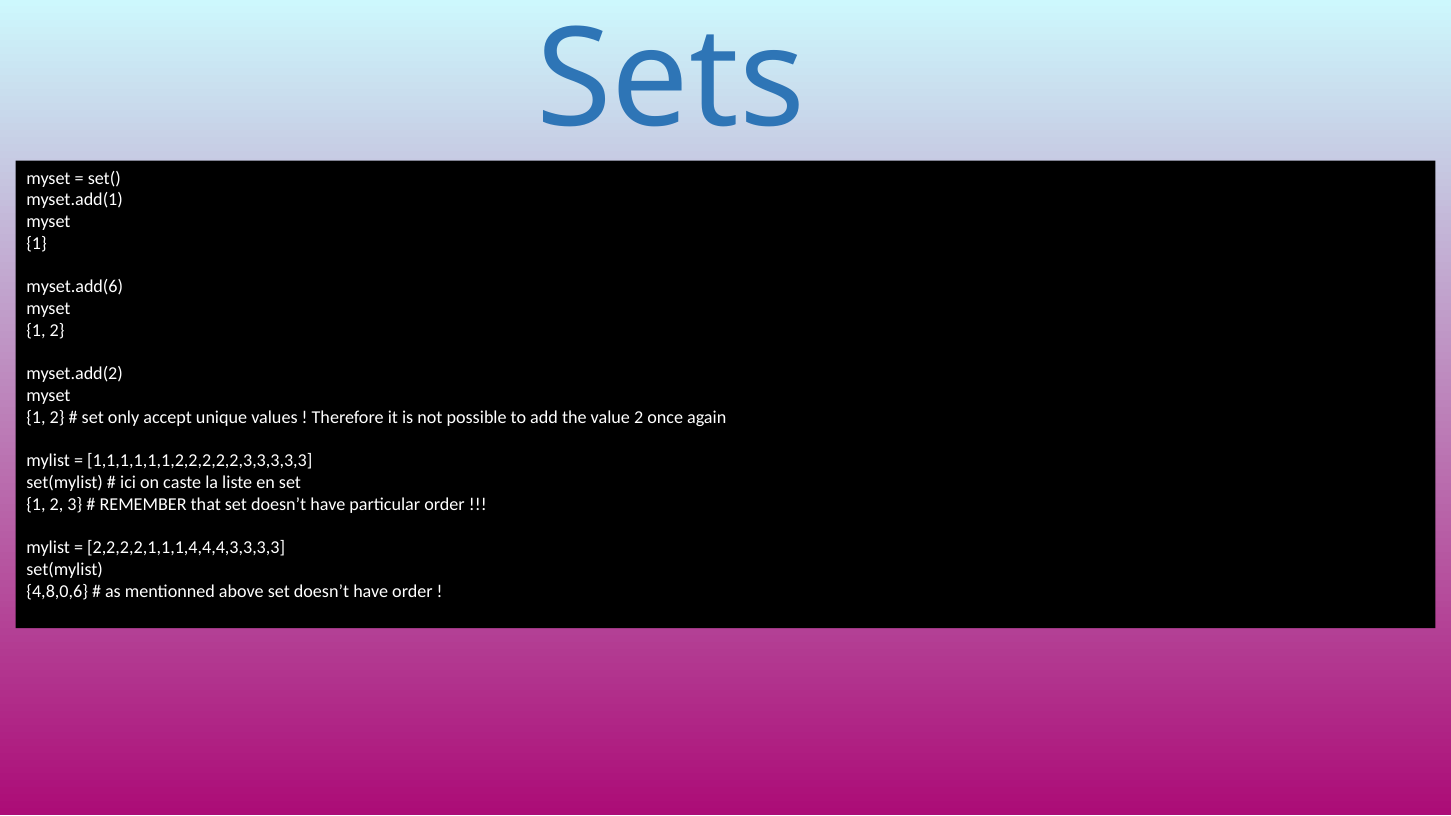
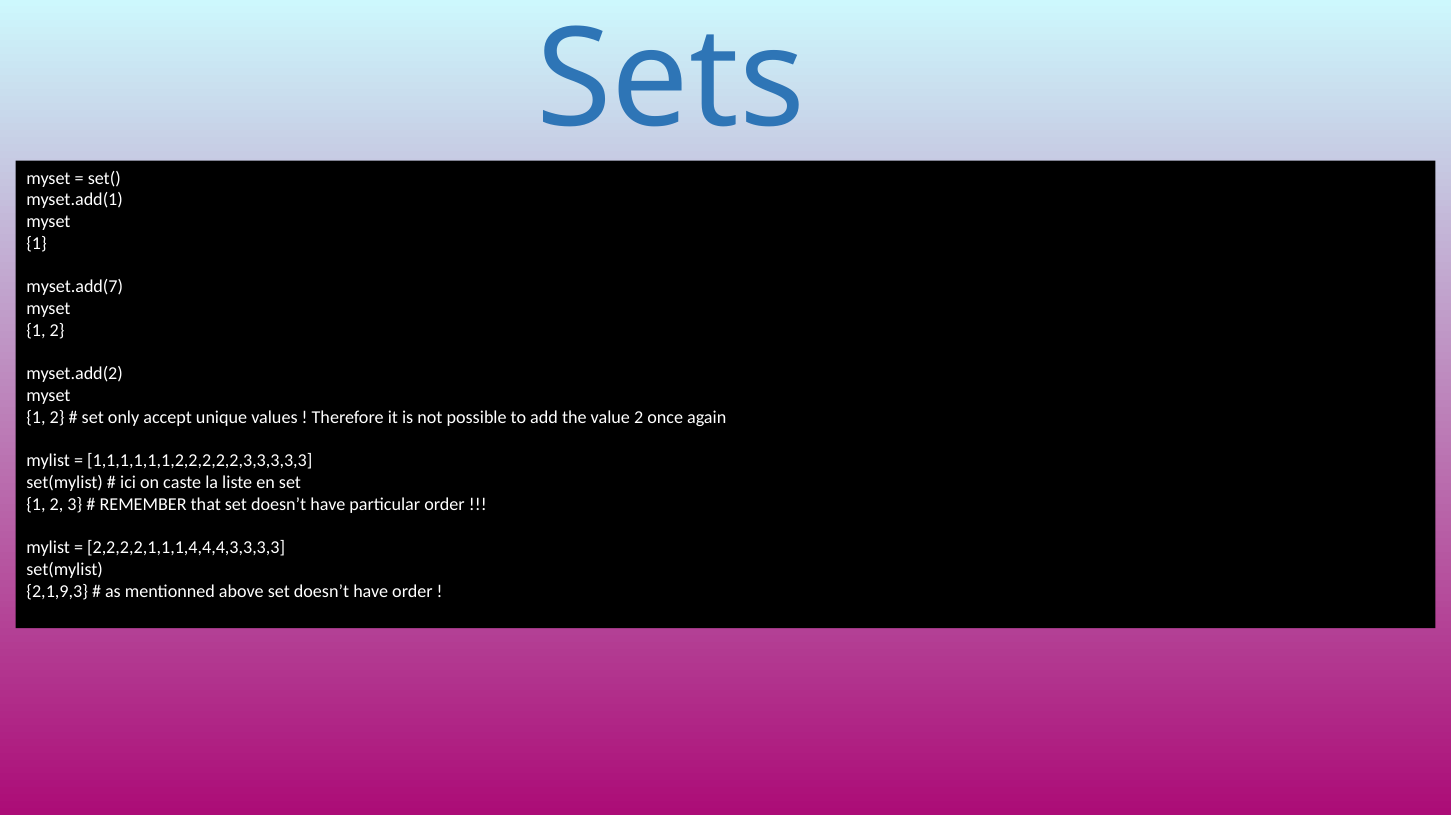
myset.add(6: myset.add(6 -> myset.add(7 (75, 287)
4,8,0,6: 4,8,0,6 -> 2,1,9,3 (57, 592)
